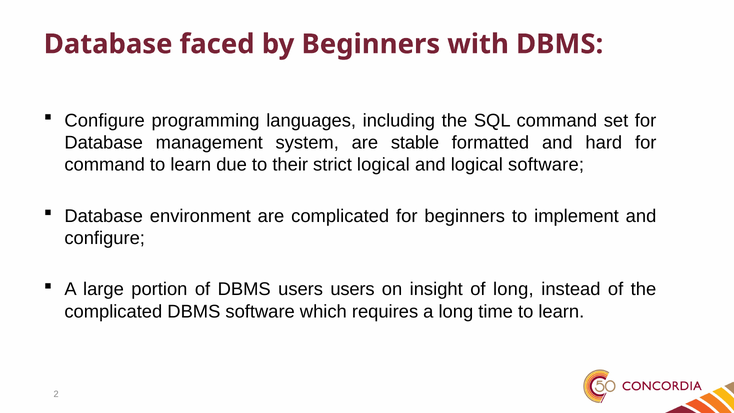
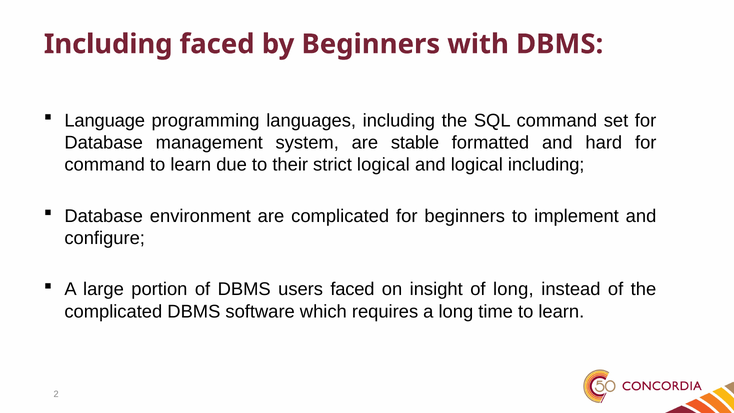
Database: Database -> Including (108, 44)
Configure: Configure -> Language (105, 121)
logical software: software -> including (546, 165)
users users: users -> faced (352, 289)
